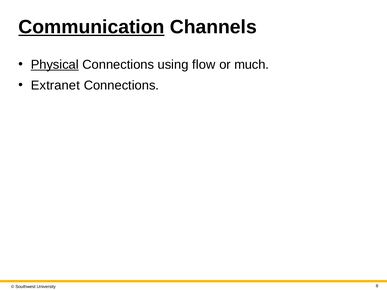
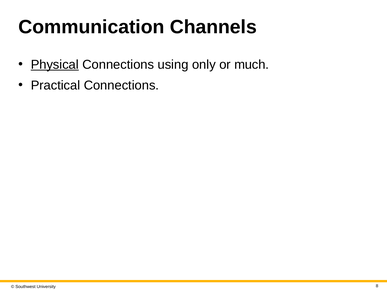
Communication underline: present -> none (91, 27)
flow: flow -> only (204, 65)
Extranet: Extranet -> Practical (55, 85)
